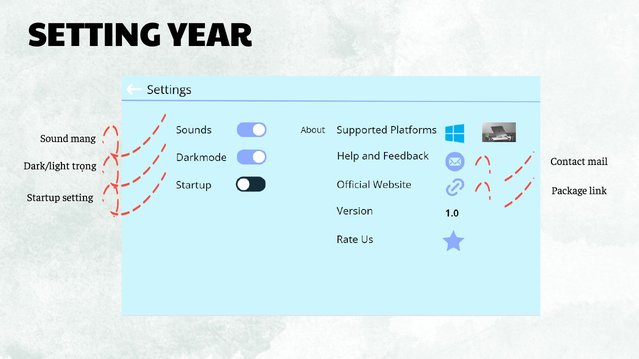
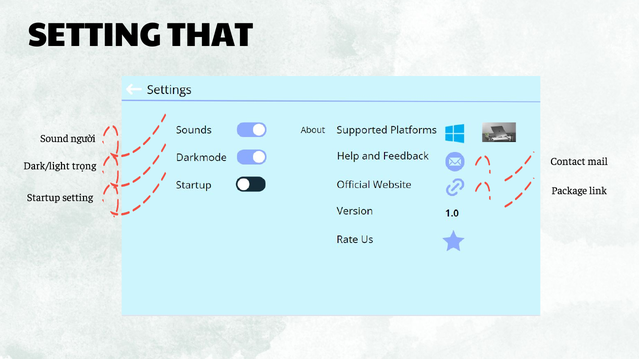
YEAR: YEAR -> THAT (210, 35)
mang: mang -> người (83, 139)
